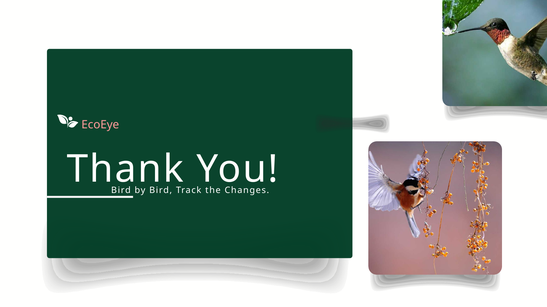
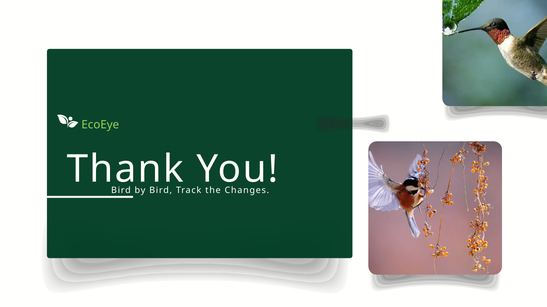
EcoEye colour: pink -> light green (100, 125)
